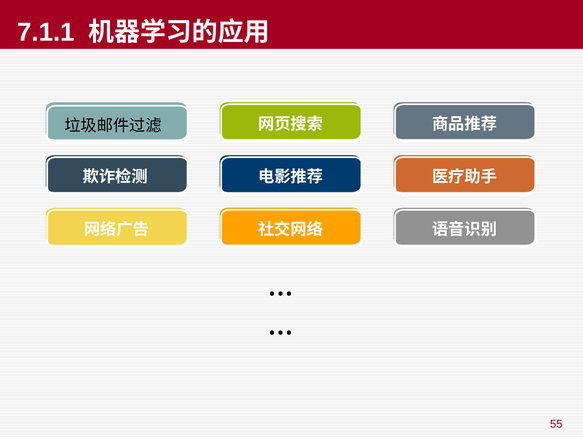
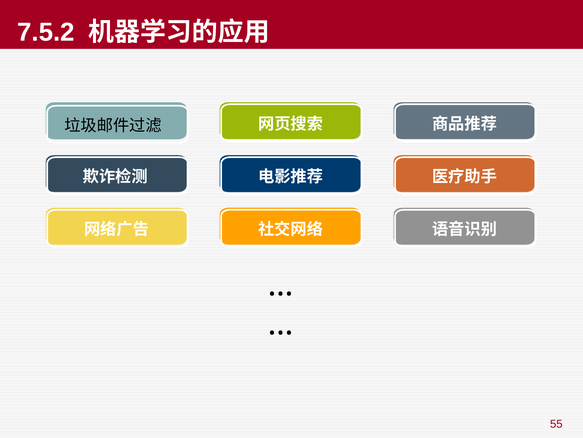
7.1.1: 7.1.1 -> 7.5.2 (46, 32)
